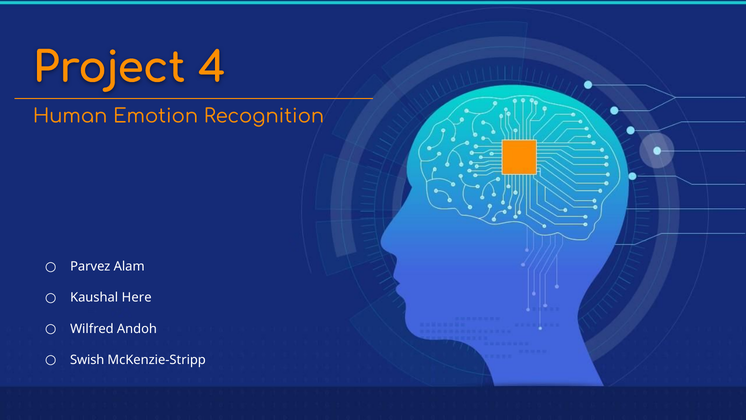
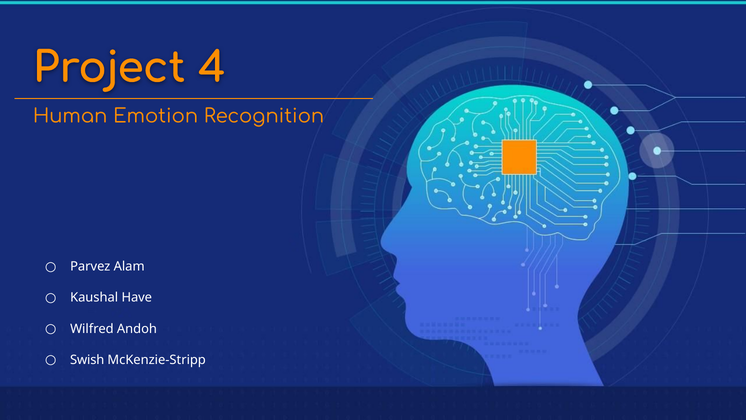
Here: Here -> Have (137, 297)
